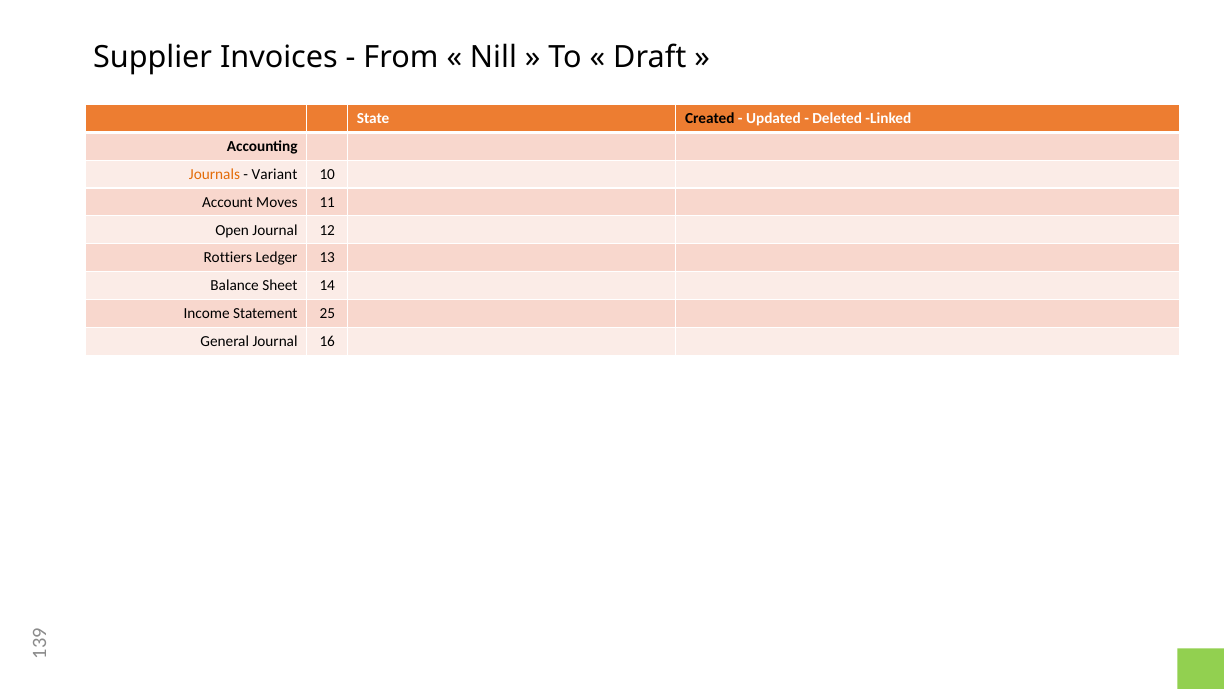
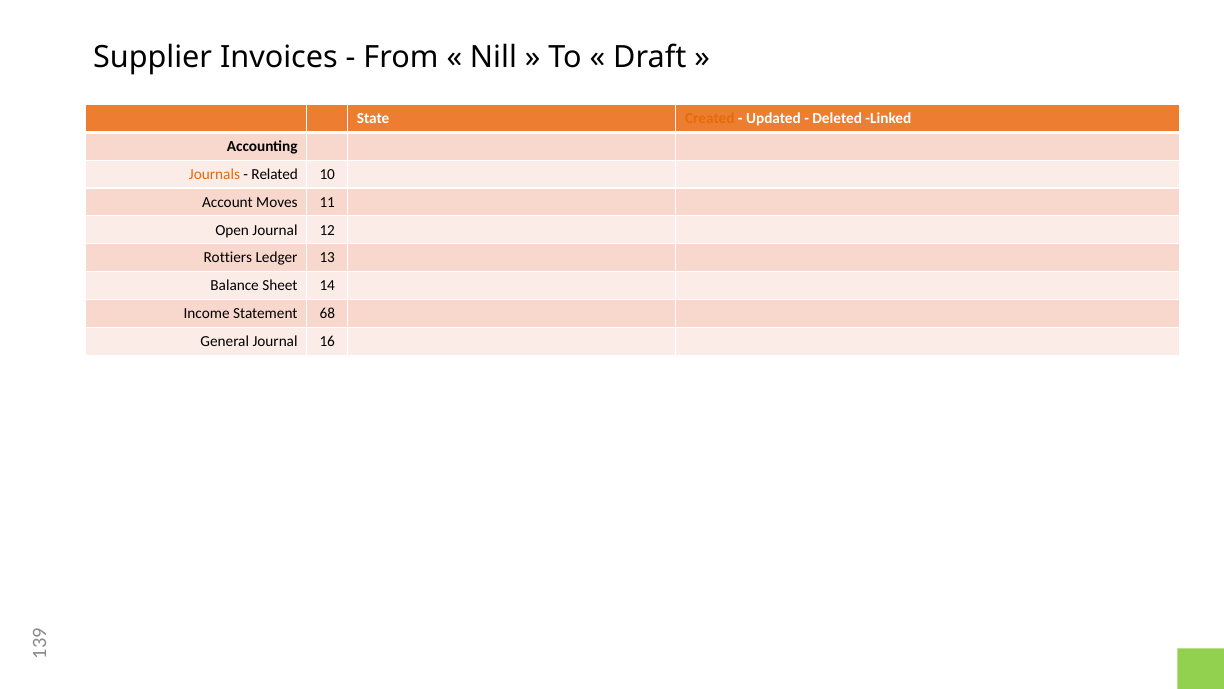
Created colour: black -> orange (710, 118)
Variant: Variant -> Related (275, 174)
25: 25 -> 68 (327, 313)
